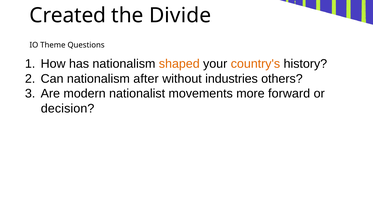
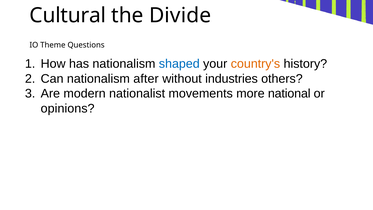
Created: Created -> Cultural (68, 15)
shaped colour: orange -> blue (179, 64)
forward: forward -> national (289, 93)
decision: decision -> opinions (68, 108)
